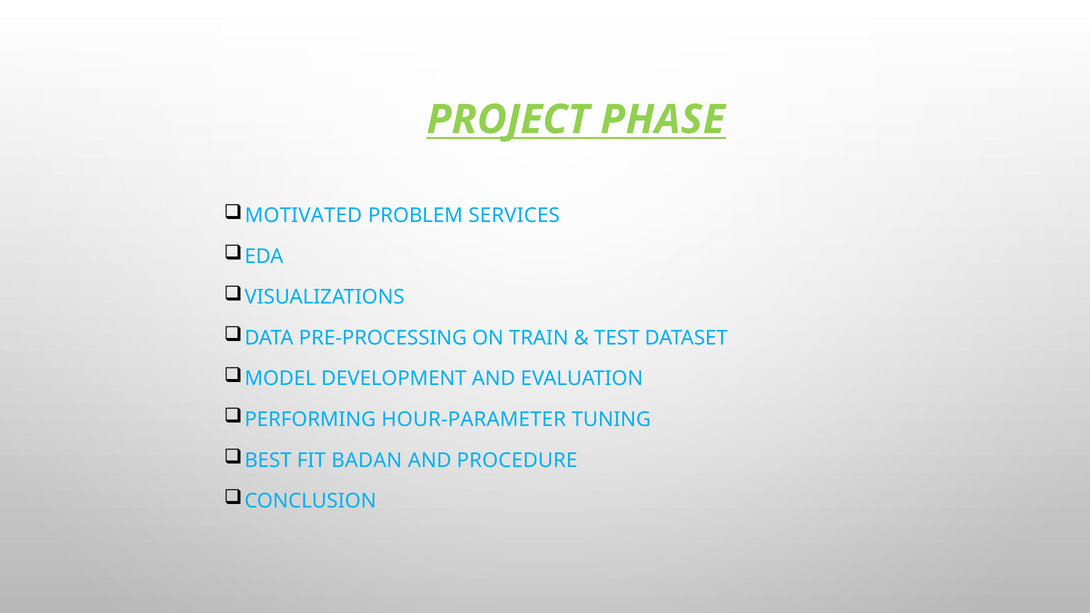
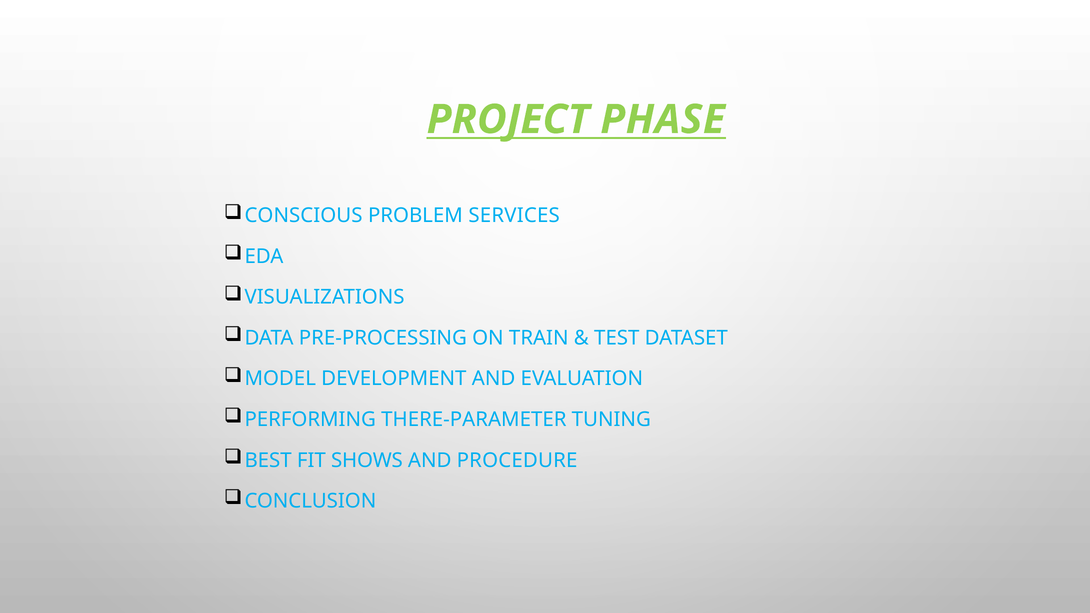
MOTIVATED: MOTIVATED -> CONSCIOUS (304, 216)
HOUR-PARAMETER: HOUR-PARAMETER -> THERE-PARAMETER (474, 420)
BADAN: BADAN -> SHOWS (367, 460)
